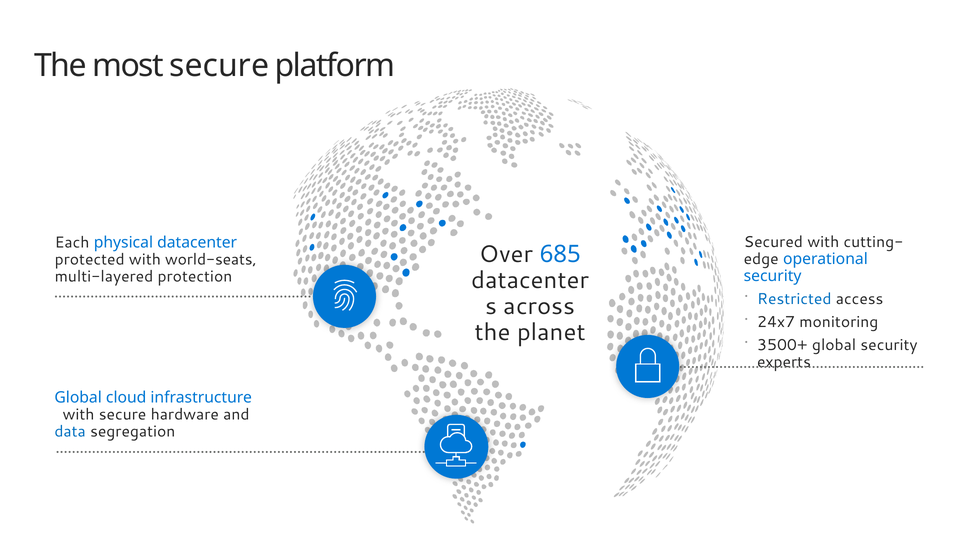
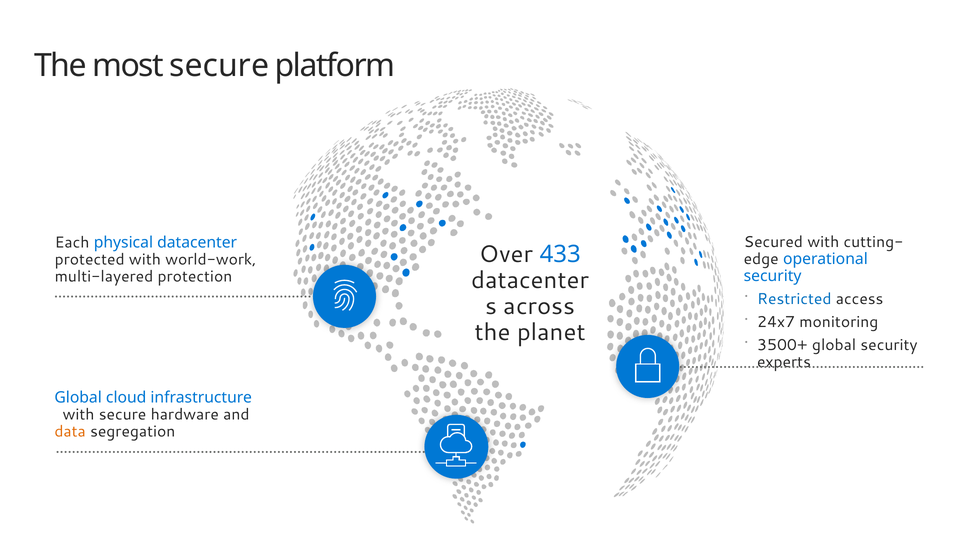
685: 685 -> 433 (560, 254)
world-seats: world-seats -> world-work (211, 259)
data colour: blue -> orange (70, 431)
